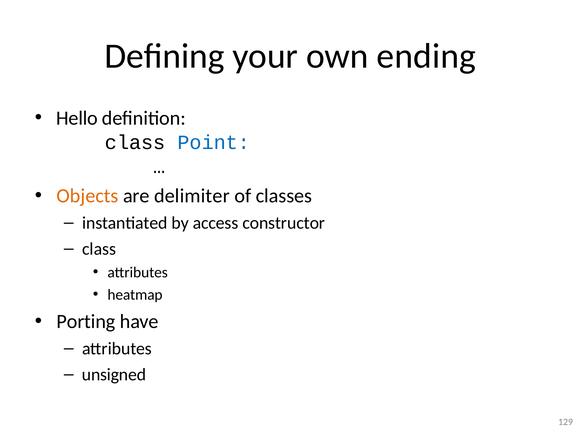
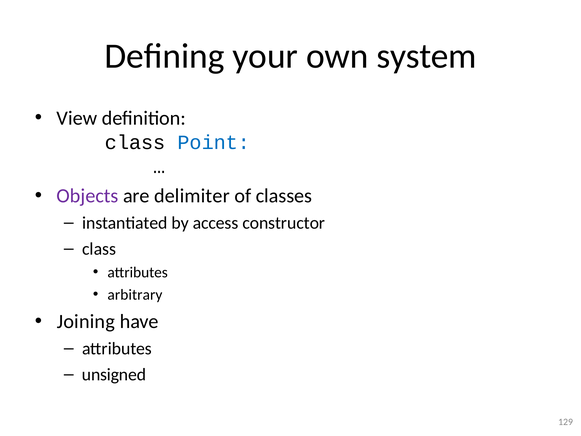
ending: ending -> system (427, 56)
Hello: Hello -> View (77, 118)
Objects colour: orange -> purple (88, 196)
heatmap: heatmap -> arbitrary (135, 295)
Porting: Porting -> Joining (86, 321)
